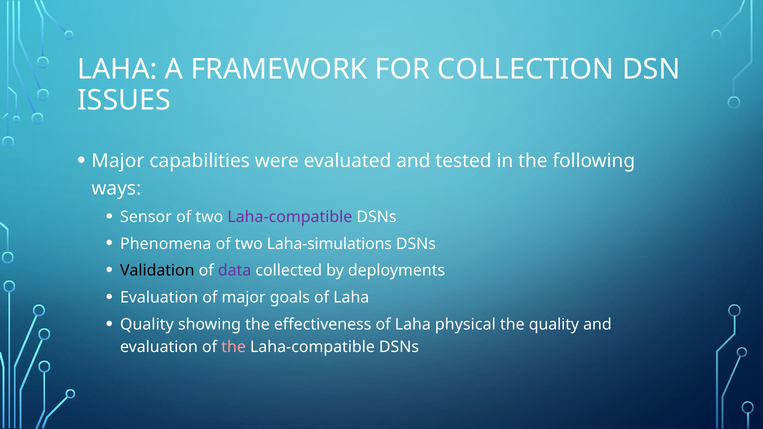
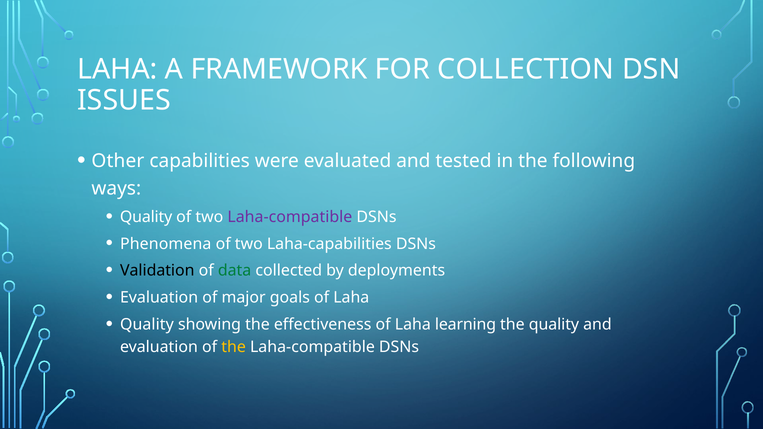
Major: Major -> Other (118, 161)
Sensor: Sensor -> Quality (146, 217)
Laha-simulations: Laha-simulations -> Laha-capabilities (329, 244)
data colour: purple -> green (235, 271)
physical: physical -> learning (465, 324)
the colour: pink -> yellow (234, 347)
